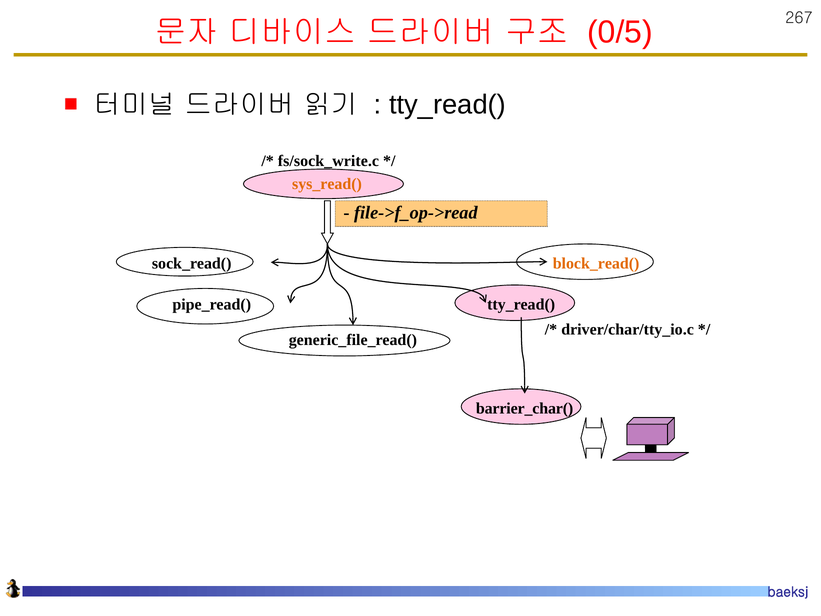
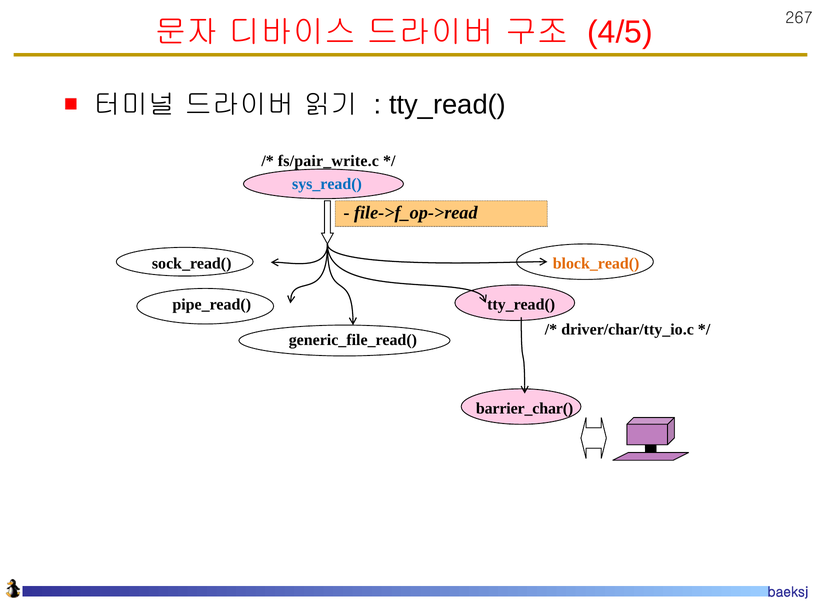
0/5: 0/5 -> 4/5 (620, 32)
fs/sock_write.c: fs/sock_write.c -> fs/pair_write.c (328, 161)
sys_read( colour: orange -> blue (327, 184)
